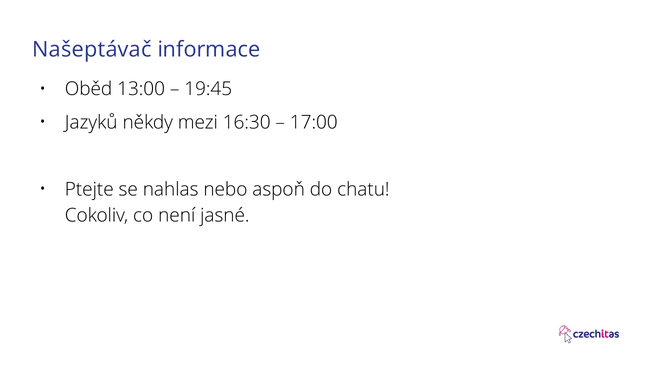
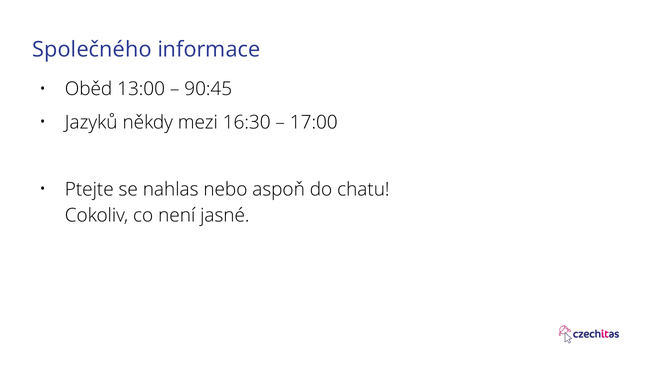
Našeptávač: Našeptávač -> Společného (92, 50)
19:45: 19:45 -> 90:45 (208, 89)
